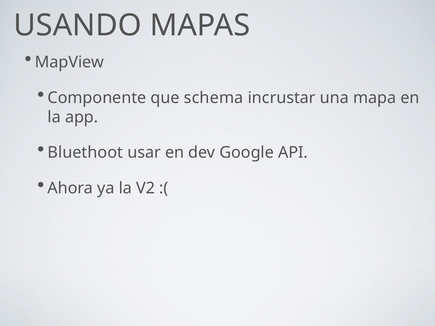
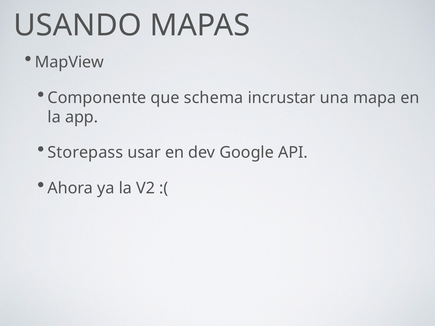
Bluethoot: Bluethoot -> Storepass (85, 153)
